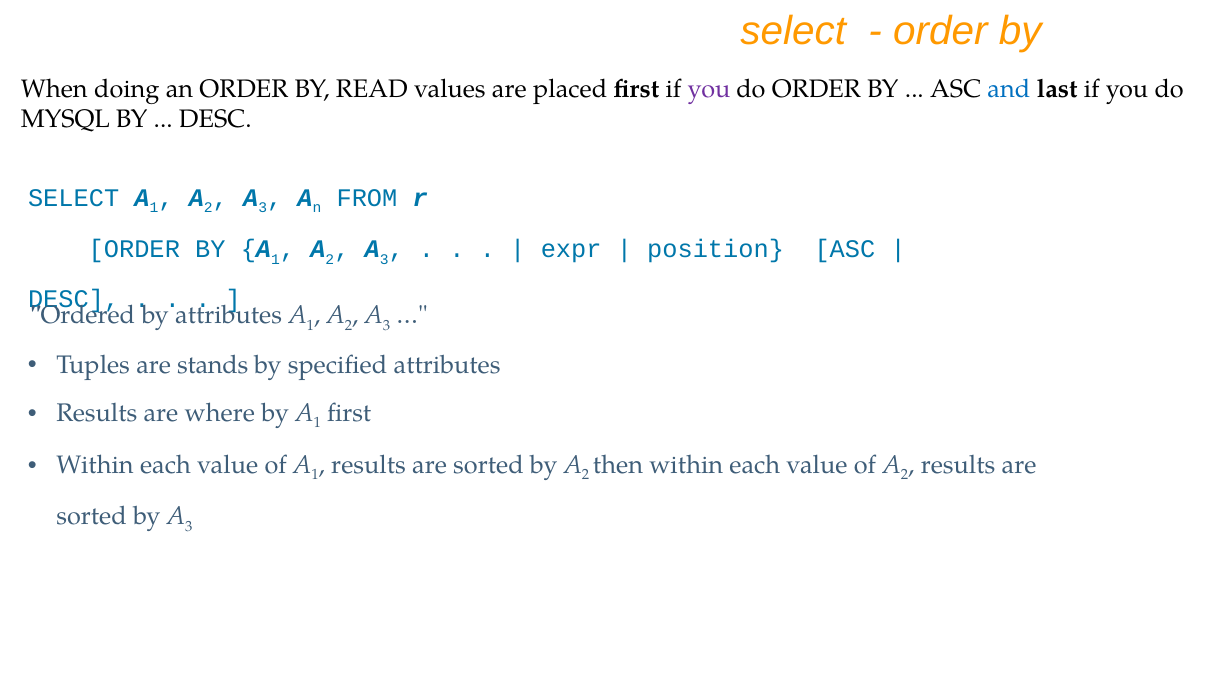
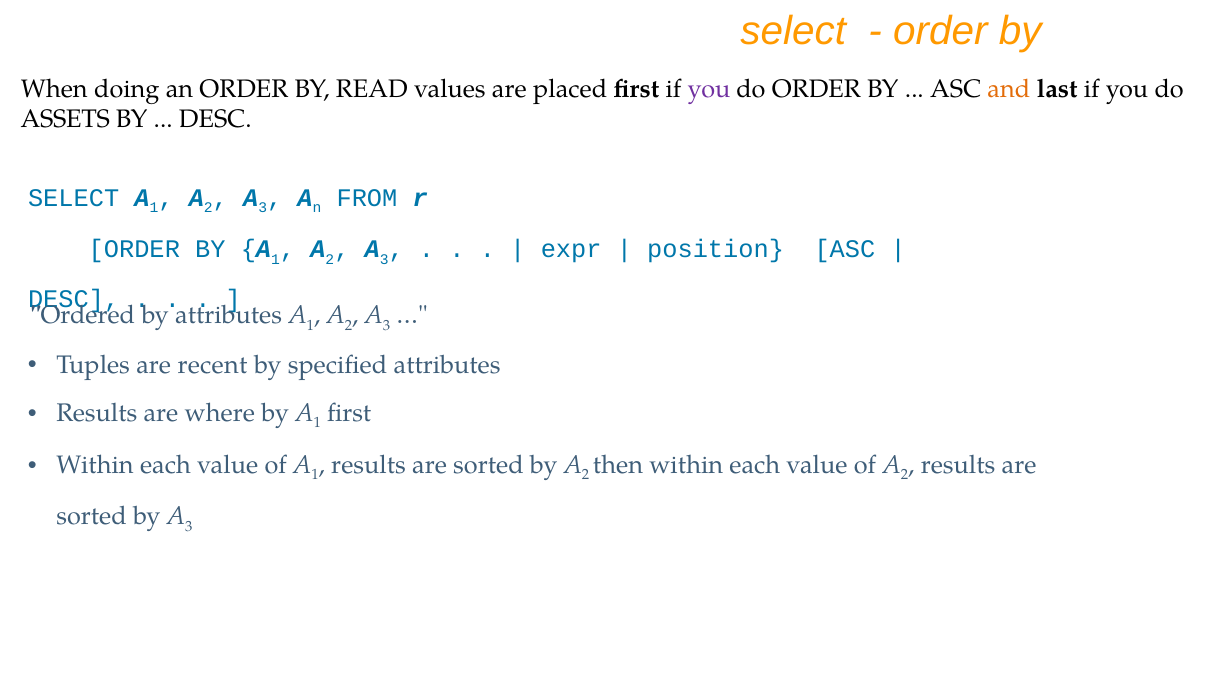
and colour: blue -> orange (1009, 89)
MYSQL: MYSQL -> ASSETS (65, 120)
stands: stands -> recent (212, 365)
